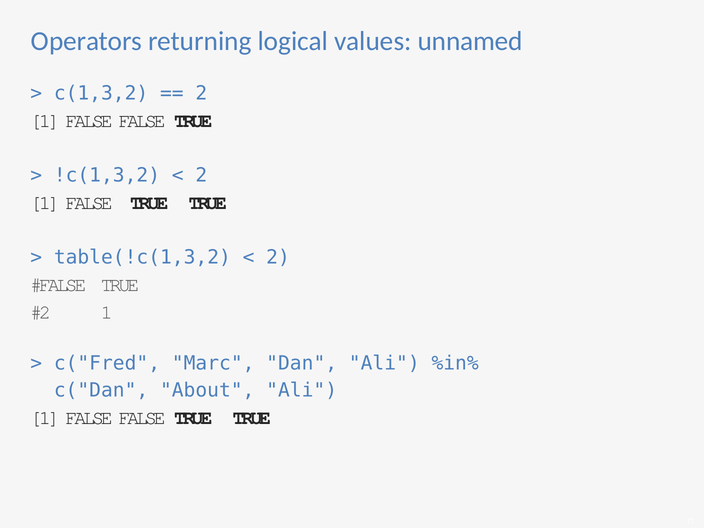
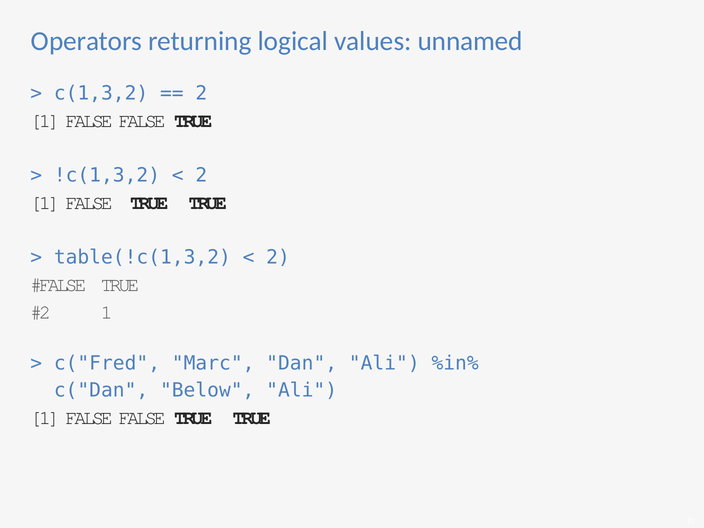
About: About -> Below (207, 391)
